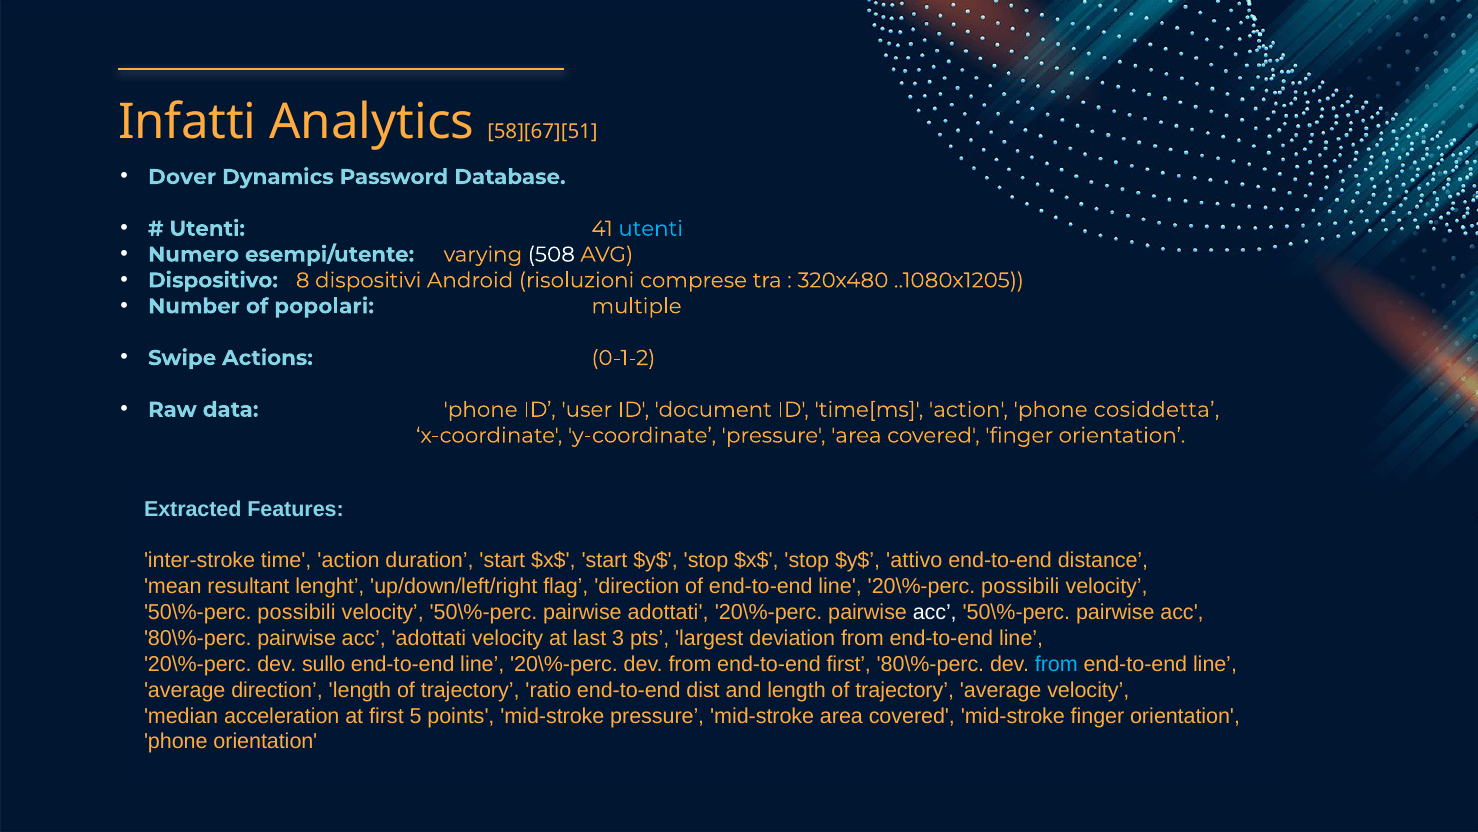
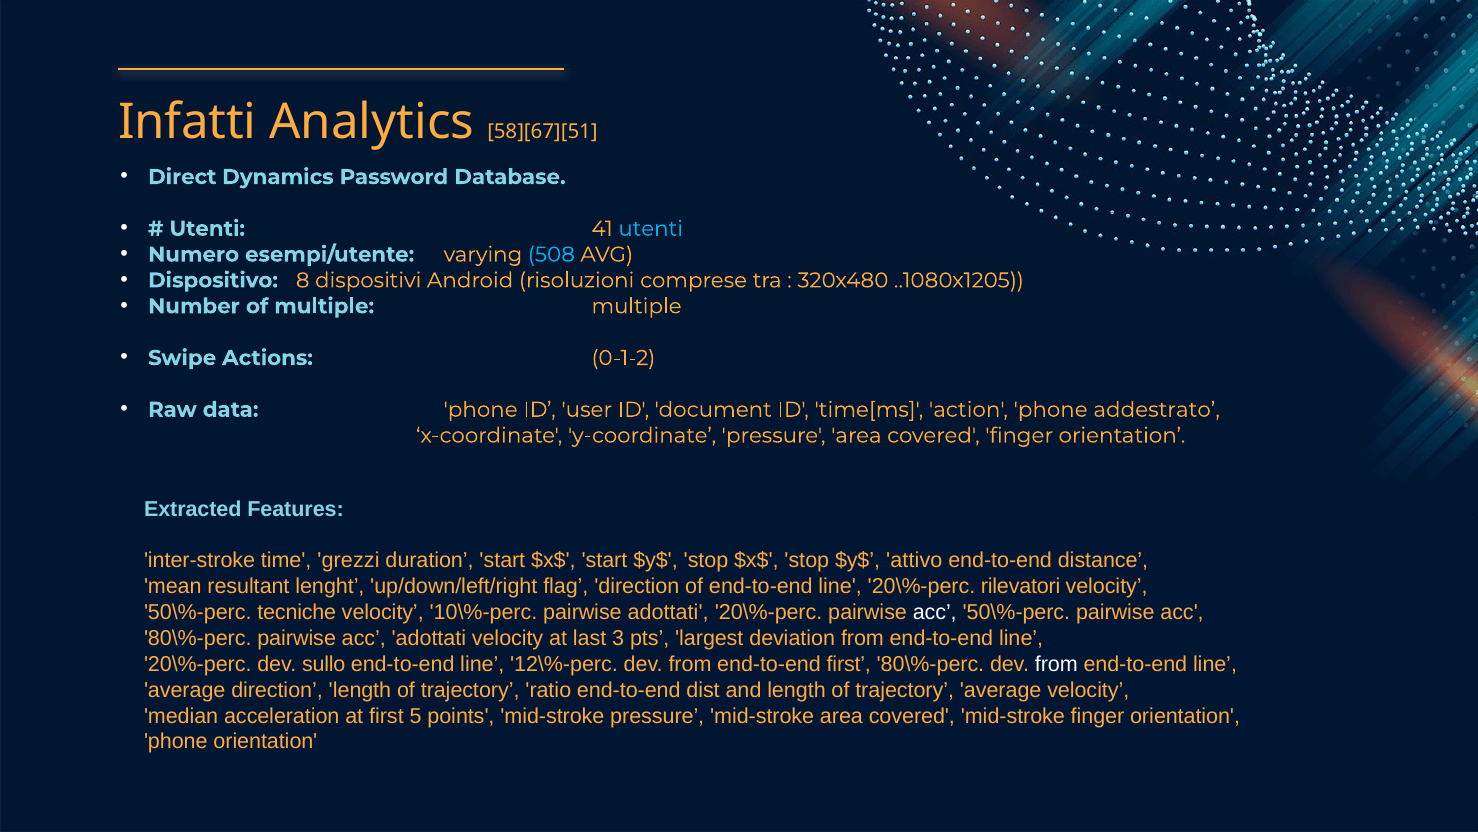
Dover: Dover -> Direct (182, 177)
508 colour: white -> light blue (551, 254)
of popolari: popolari -> multiple (324, 306)
cosiddetta: cosiddetta -> addestrato (1157, 409)
time action: action -> grezzi (348, 560)
20\%-perc possibili: possibili -> rilevatori (1021, 586)
50\%-perc possibili: possibili -> tecniche (297, 612)
50\%-perc: 50\%-perc -> 10\%-perc (483, 612)
20\%-perc: 20\%-perc -> 12\%-perc (564, 664)
from colour: light blue -> white (1056, 664)
